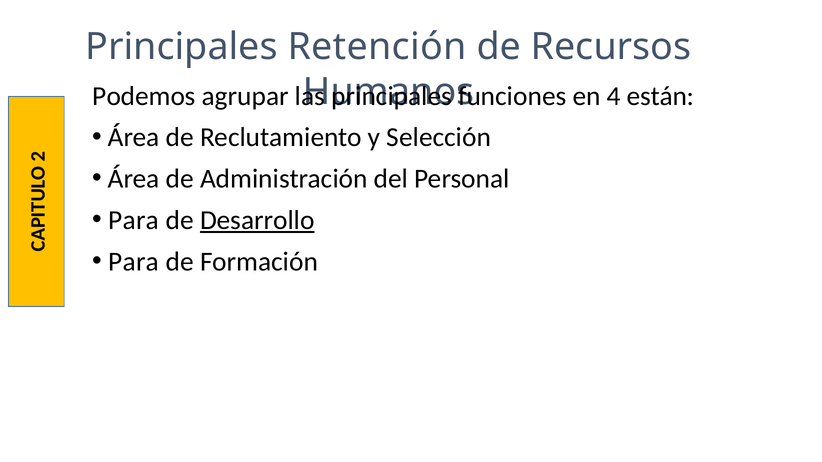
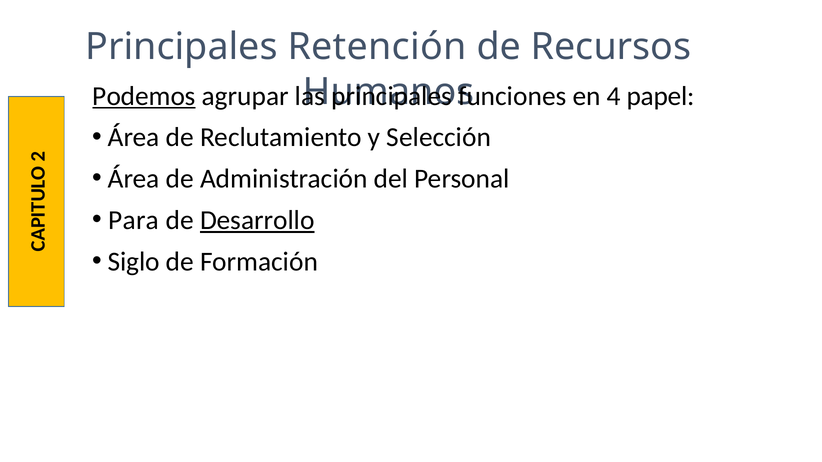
Podemos underline: none -> present (144, 96)
están: están -> papel (661, 96)
Para: Para -> Siglo (134, 262)
